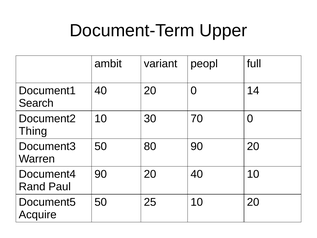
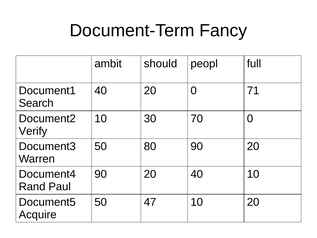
Upper: Upper -> Fancy (223, 31)
variant: variant -> should (161, 63)
14: 14 -> 71 (253, 91)
Thing: Thing -> Verify (33, 131)
25: 25 -> 47 (150, 202)
